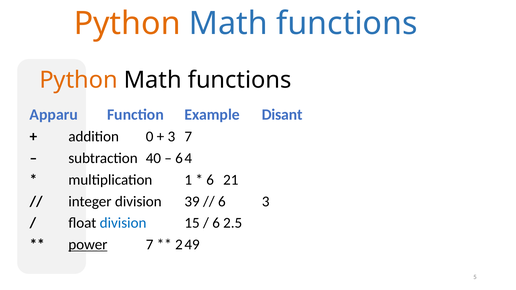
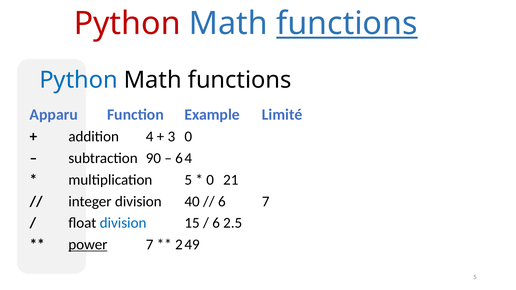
Python colour: orange -> red (127, 24)
functions underline: none -> present (347, 24)
Python colour: orange -> blue (79, 80)
Disant: Disant -> Limité (282, 115)
0: 0 -> 4 (150, 137)
3 7: 7 -> 0 (188, 137)
40: 40 -> 90 (153, 158)
multiplication 1: 1 -> 5 (188, 180)
6: 6 -> 0 (210, 180)
39: 39 -> 40 (192, 202)
6 3: 3 -> 7 (266, 202)
